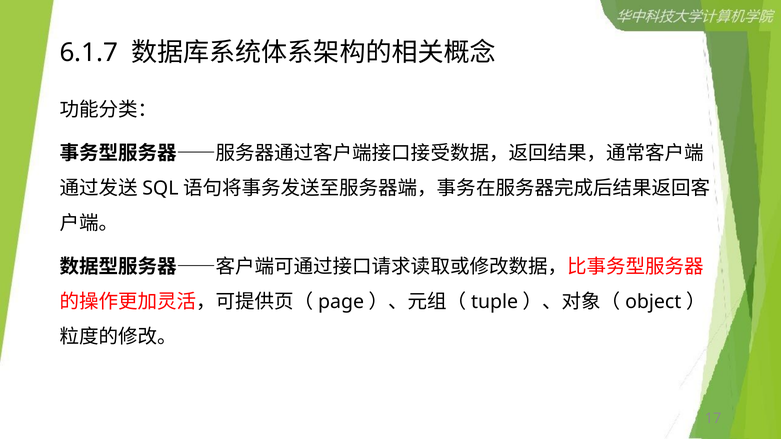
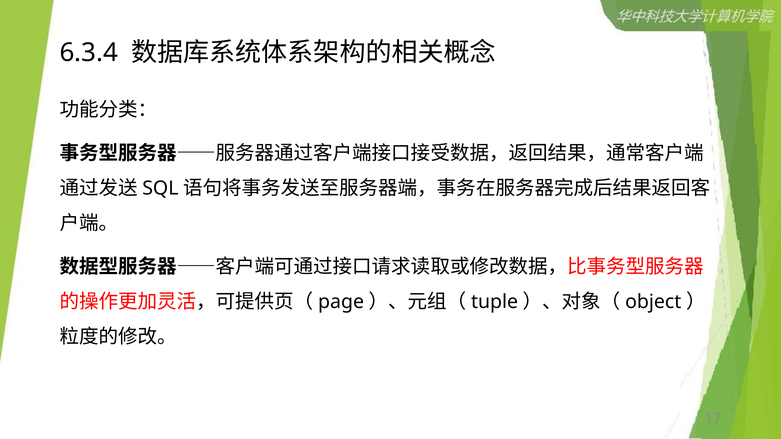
6.1.7: 6.1.7 -> 6.3.4 (89, 53)
